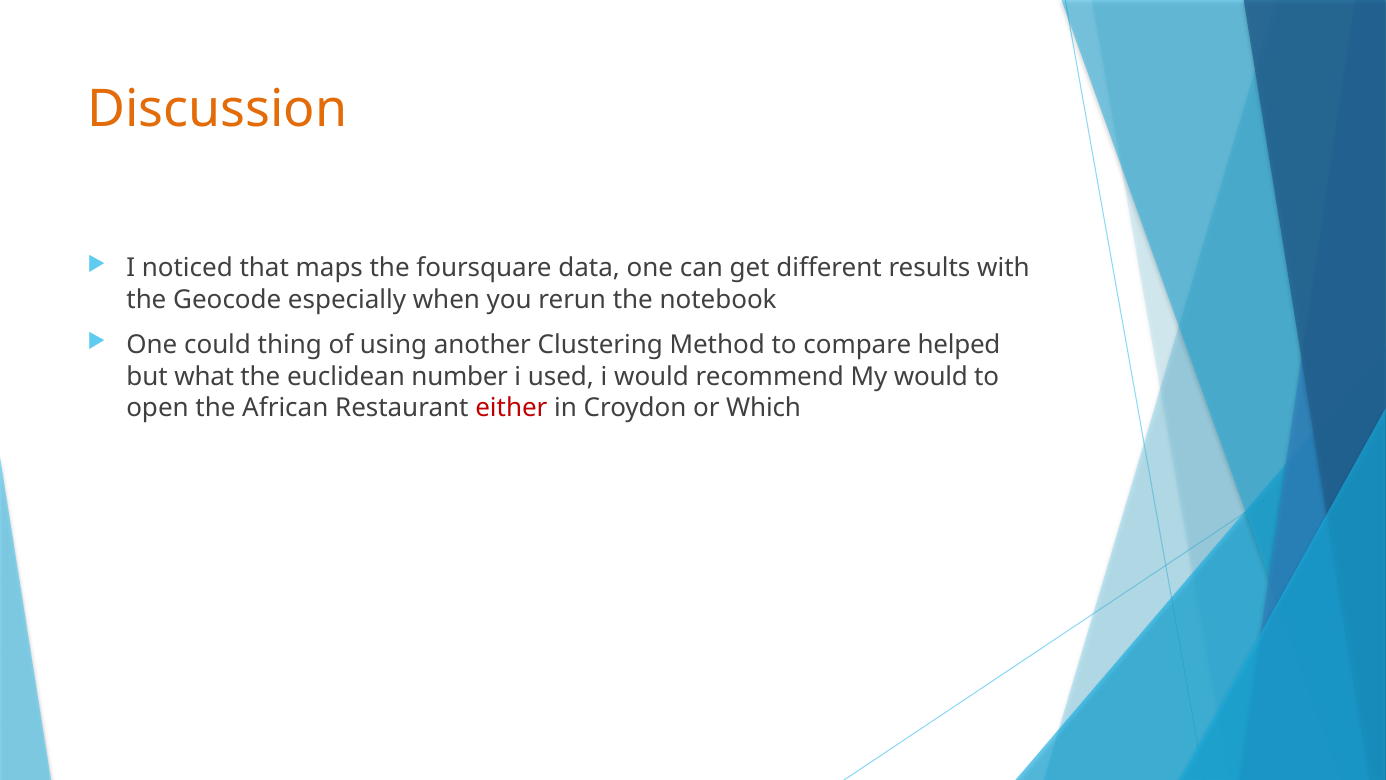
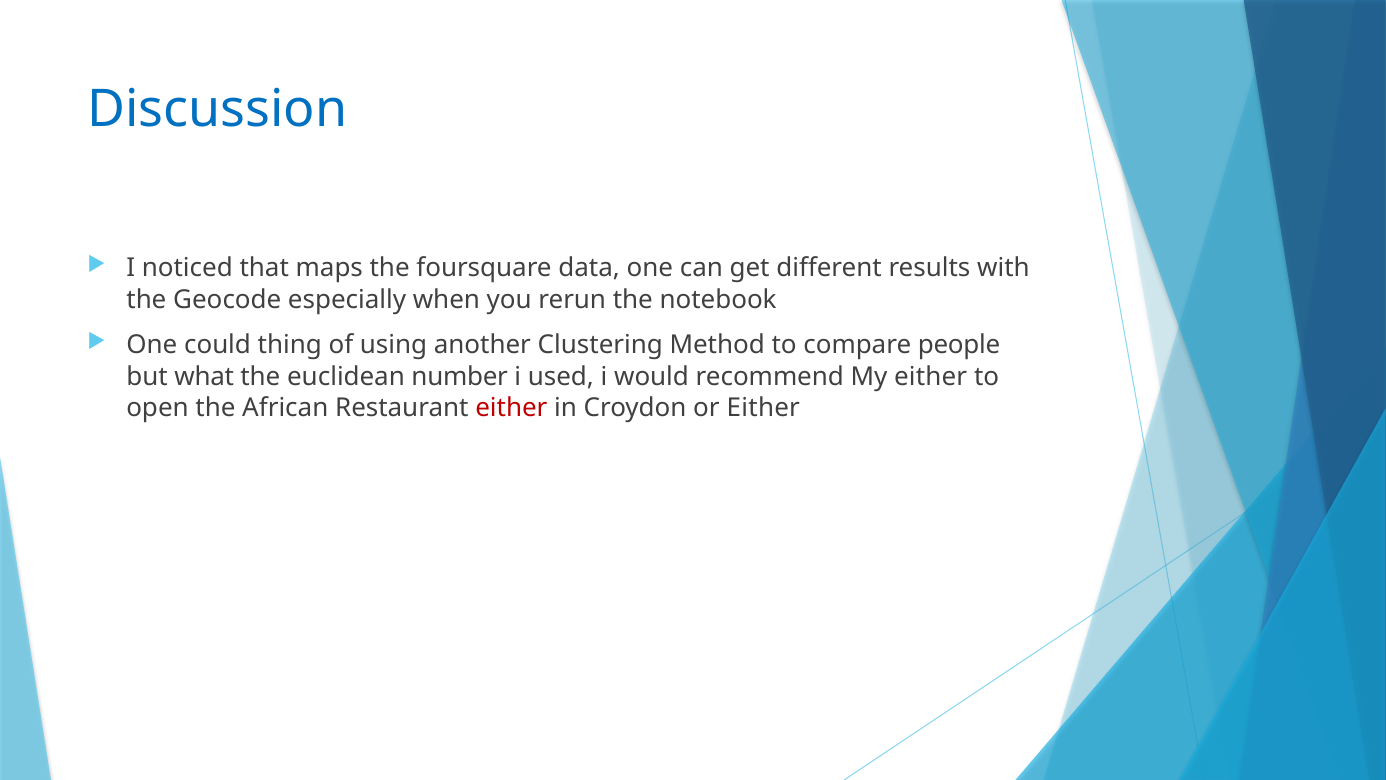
Discussion colour: orange -> blue (217, 109)
helped: helped -> people (959, 345)
My would: would -> either (931, 376)
or Which: Which -> Either (763, 407)
